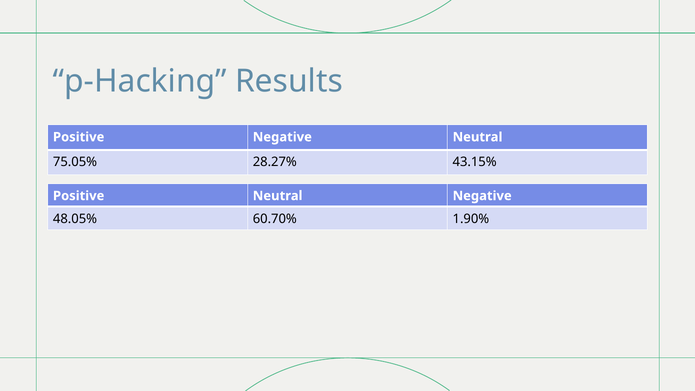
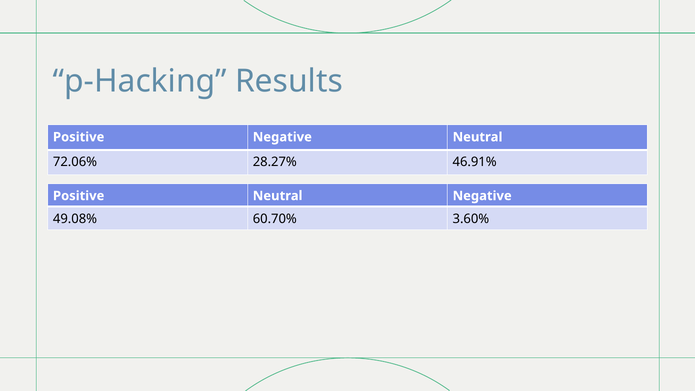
75.05%: 75.05% -> 72.06% (75, 162)
43.15%: 43.15% -> 46.91% (475, 162)
48.05%: 48.05% -> 49.08% (75, 219)
1.90%: 1.90% -> 3.60% (471, 219)
